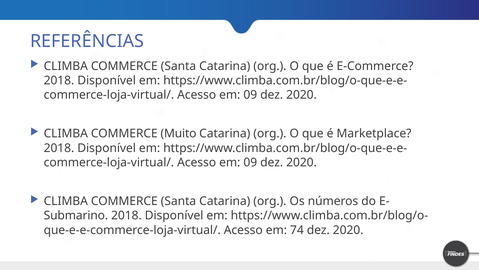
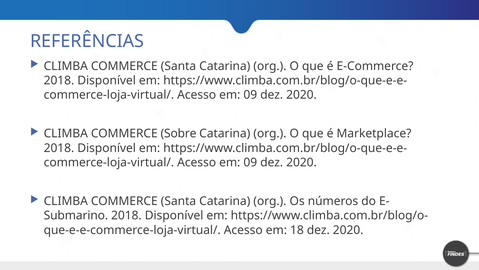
Muito: Muito -> Sobre (179, 133)
74: 74 -> 18 (297, 230)
